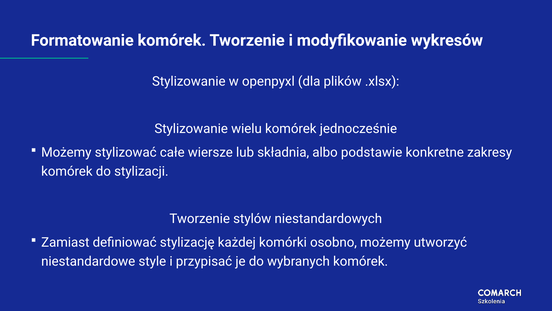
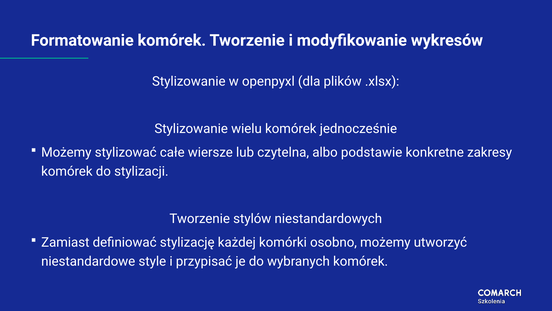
składnia: składnia -> czytelna (283, 152)
